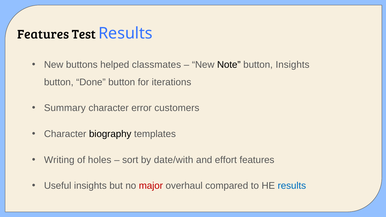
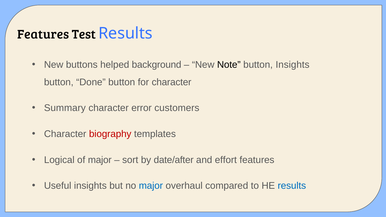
classmates: classmates -> background (157, 65)
for iterations: iterations -> character (172, 82)
biography colour: black -> red (110, 134)
Writing: Writing -> Logical (59, 160)
of holes: holes -> major (100, 160)
date/with: date/with -> date/after (174, 160)
major colour: red -> blue (151, 186)
